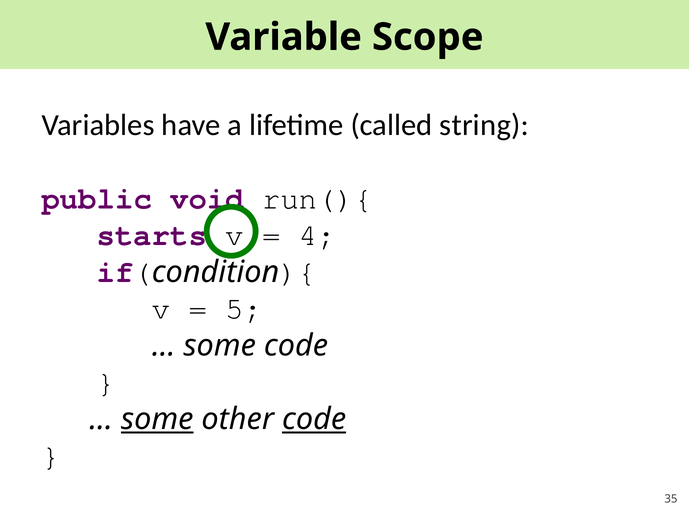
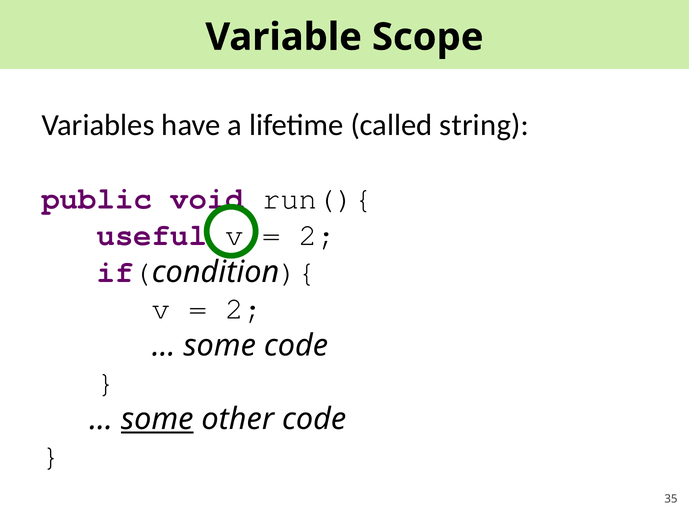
starts: starts -> useful (152, 235)
4: 4 -> 2 (317, 235)
5: 5 -> 2 (244, 309)
code underline: present -> none (314, 419)
